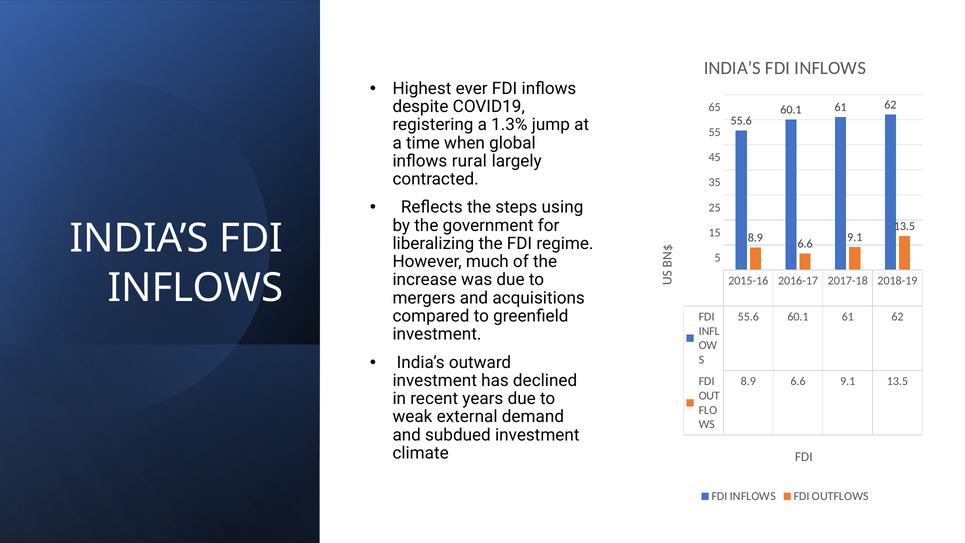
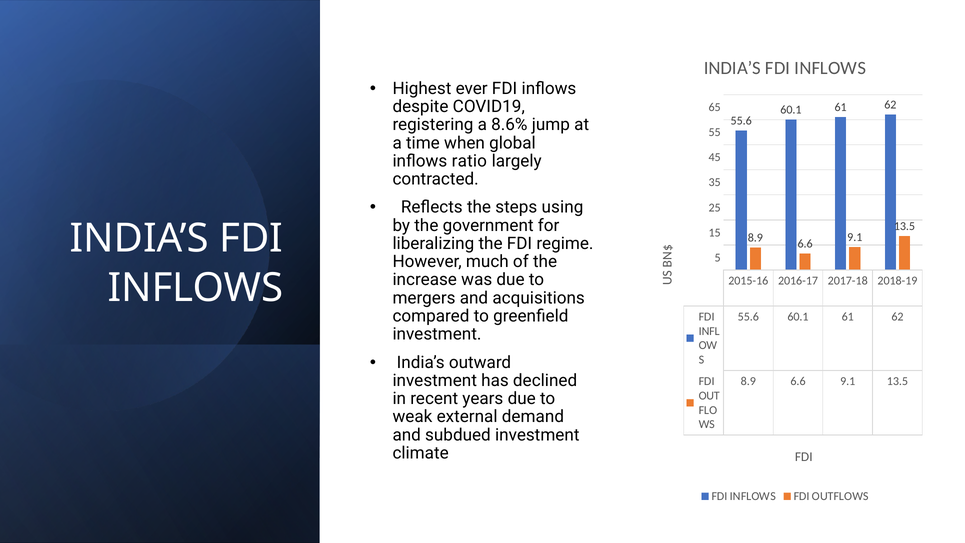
1.3%: 1.3% -> 8.6% (509, 125)
rural: rural -> ratio (469, 161)
